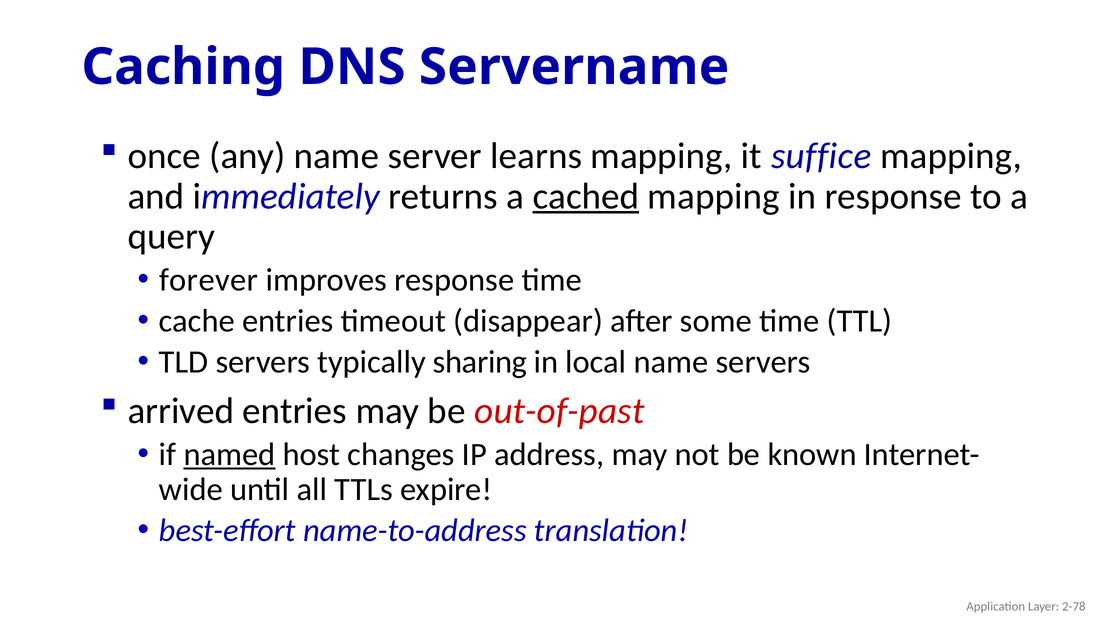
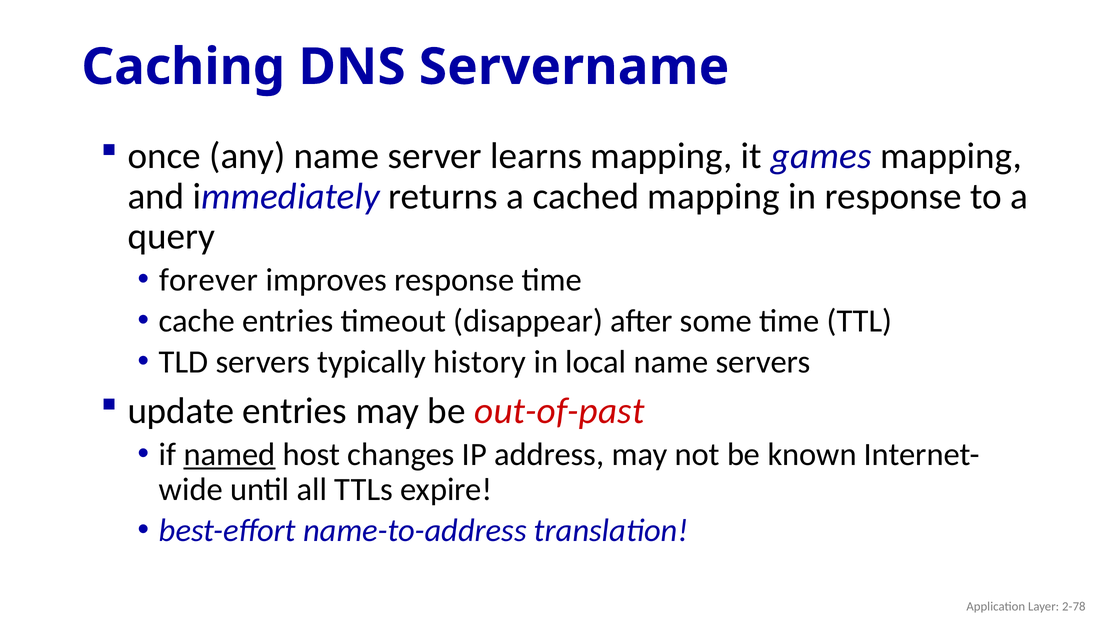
suffice: suffice -> games (821, 156)
cached underline: present -> none (586, 196)
sharing: sharing -> history (480, 362)
arrived: arrived -> update (181, 411)
